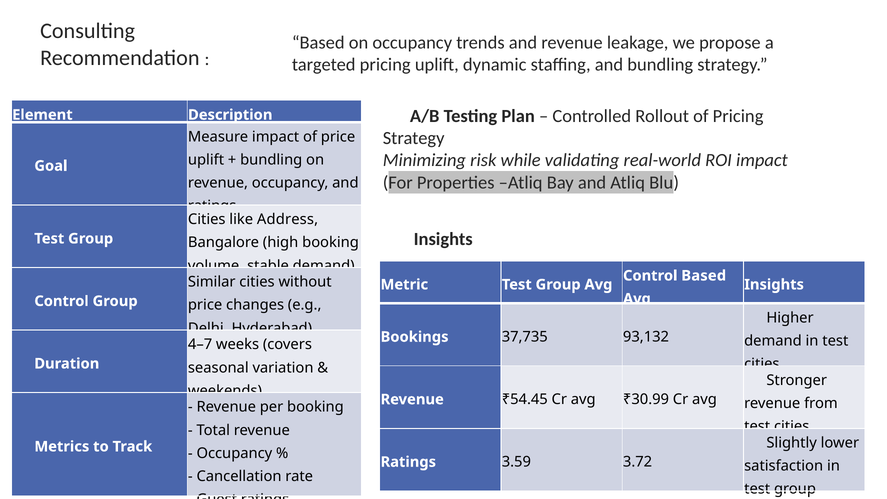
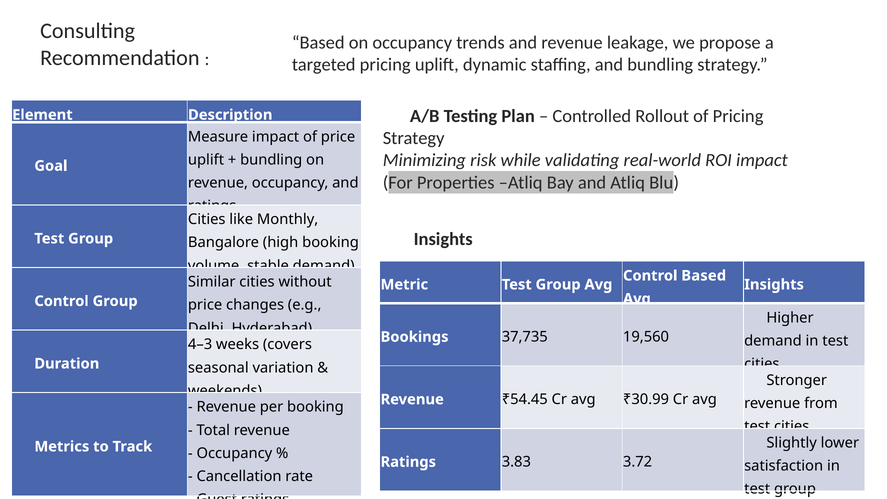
Address: Address -> Monthly (288, 220)
93,132: 93,132 -> 19,560 (646, 337)
4–7: 4–7 -> 4–3 (200, 345)
3.59: 3.59 -> 3.83 (516, 462)
